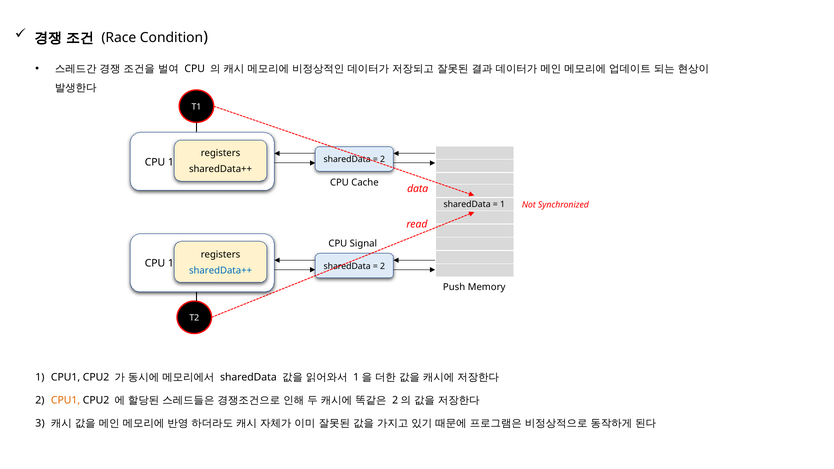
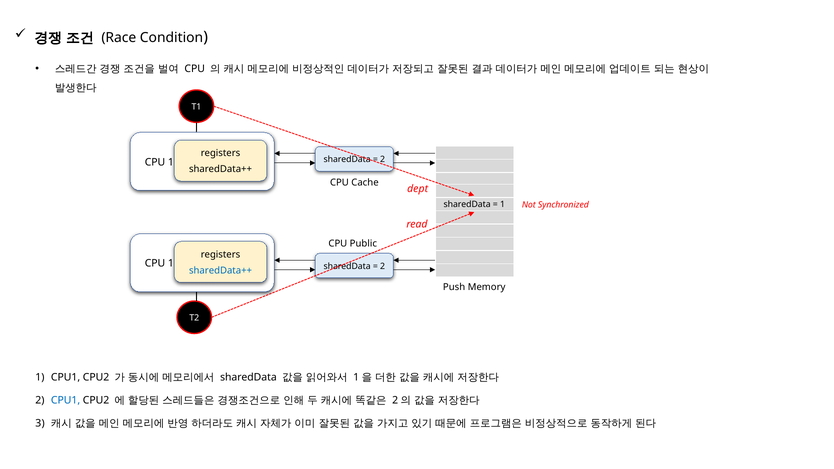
data: data -> dept (418, 189)
Signal: Signal -> Public (363, 244)
CPU1 colour: orange -> blue (66, 401)
